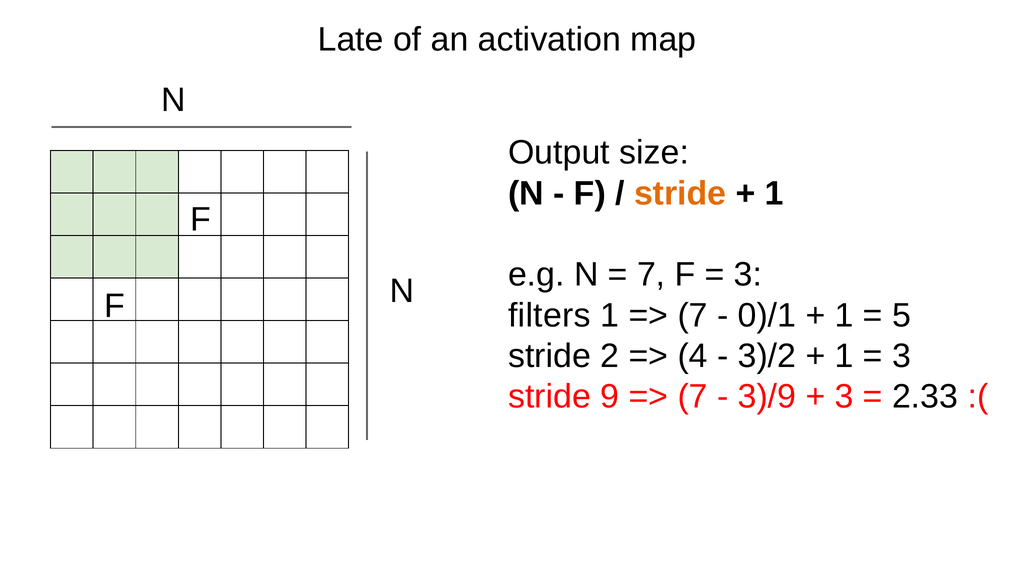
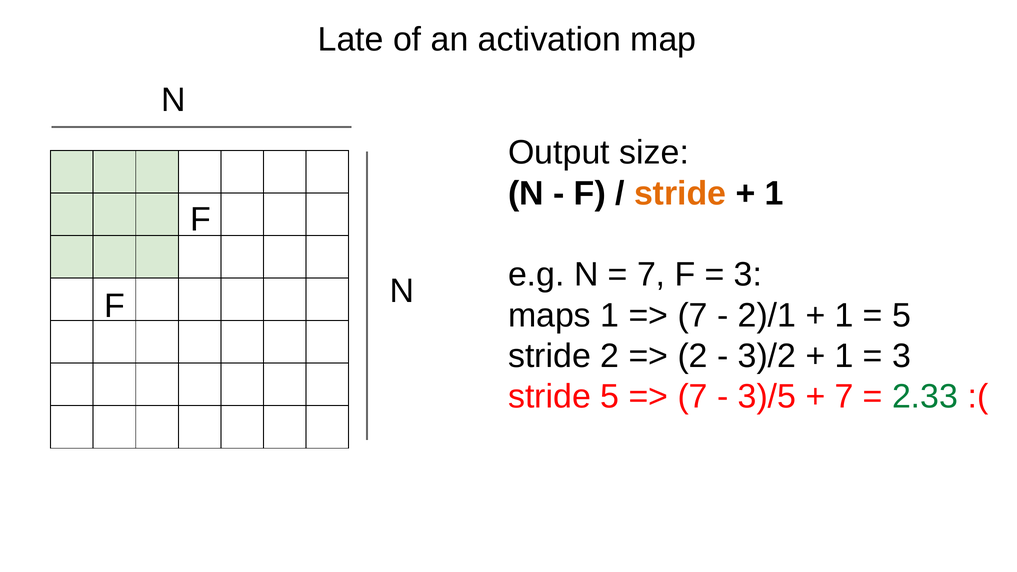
filters: filters -> maps (550, 315)
0)/1: 0)/1 -> 2)/1 (767, 315)
4: 4 -> 2 (693, 356)
stride 9: 9 -> 5 (610, 397)
3)/9: 3)/9 -> 3)/5 (767, 397)
3: 3 -> 7 (844, 397)
2.33 colour: black -> green (925, 397)
